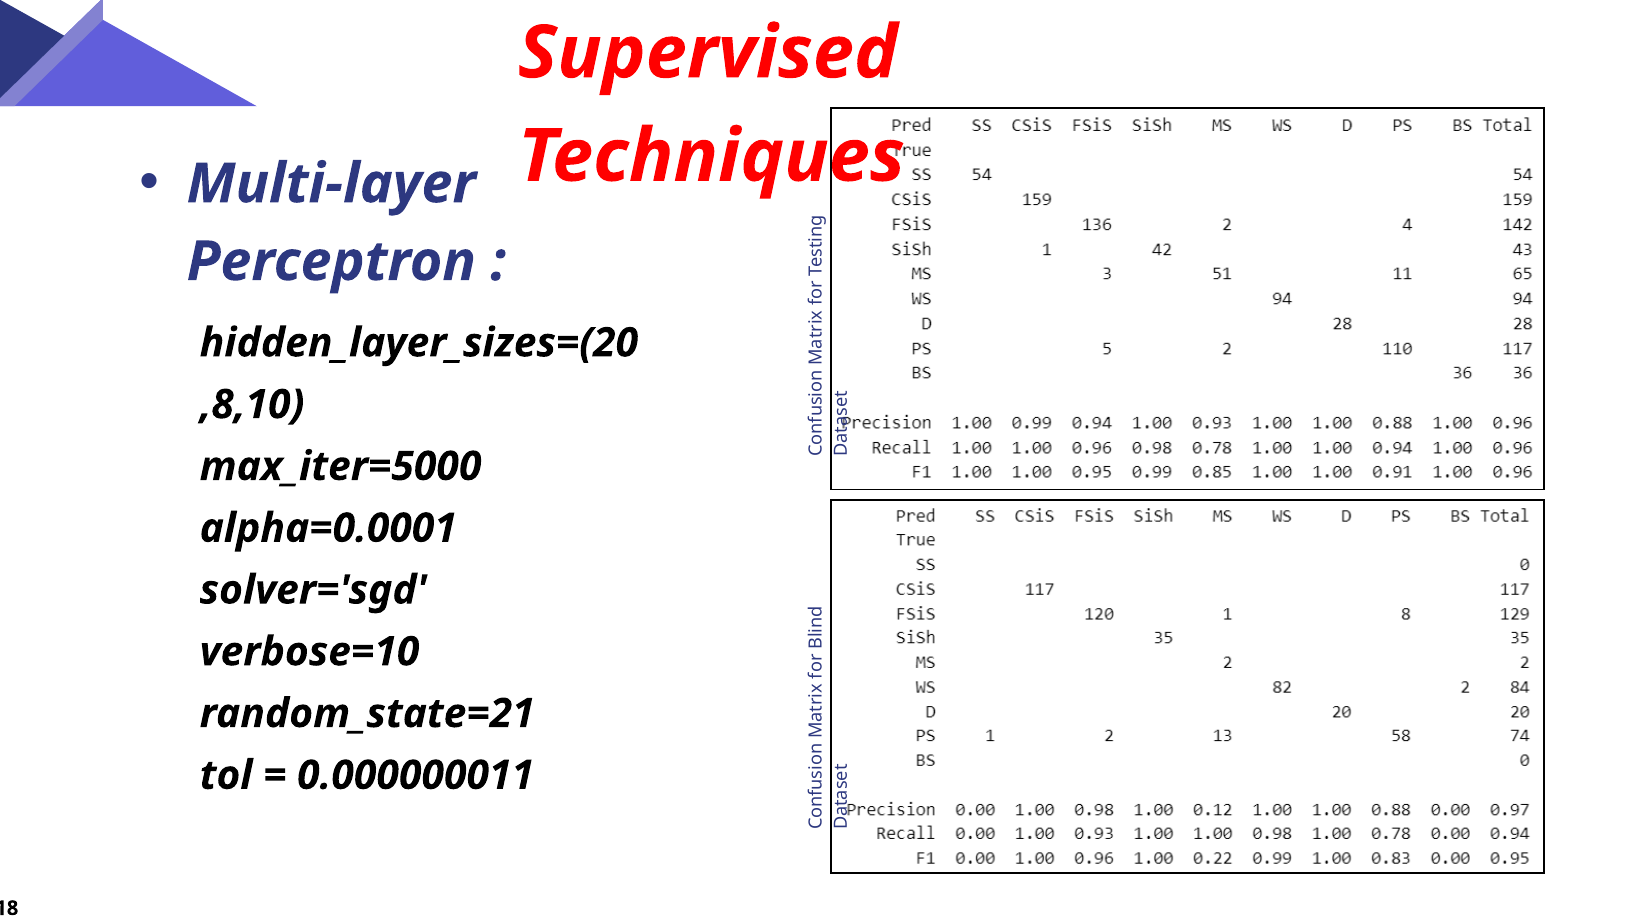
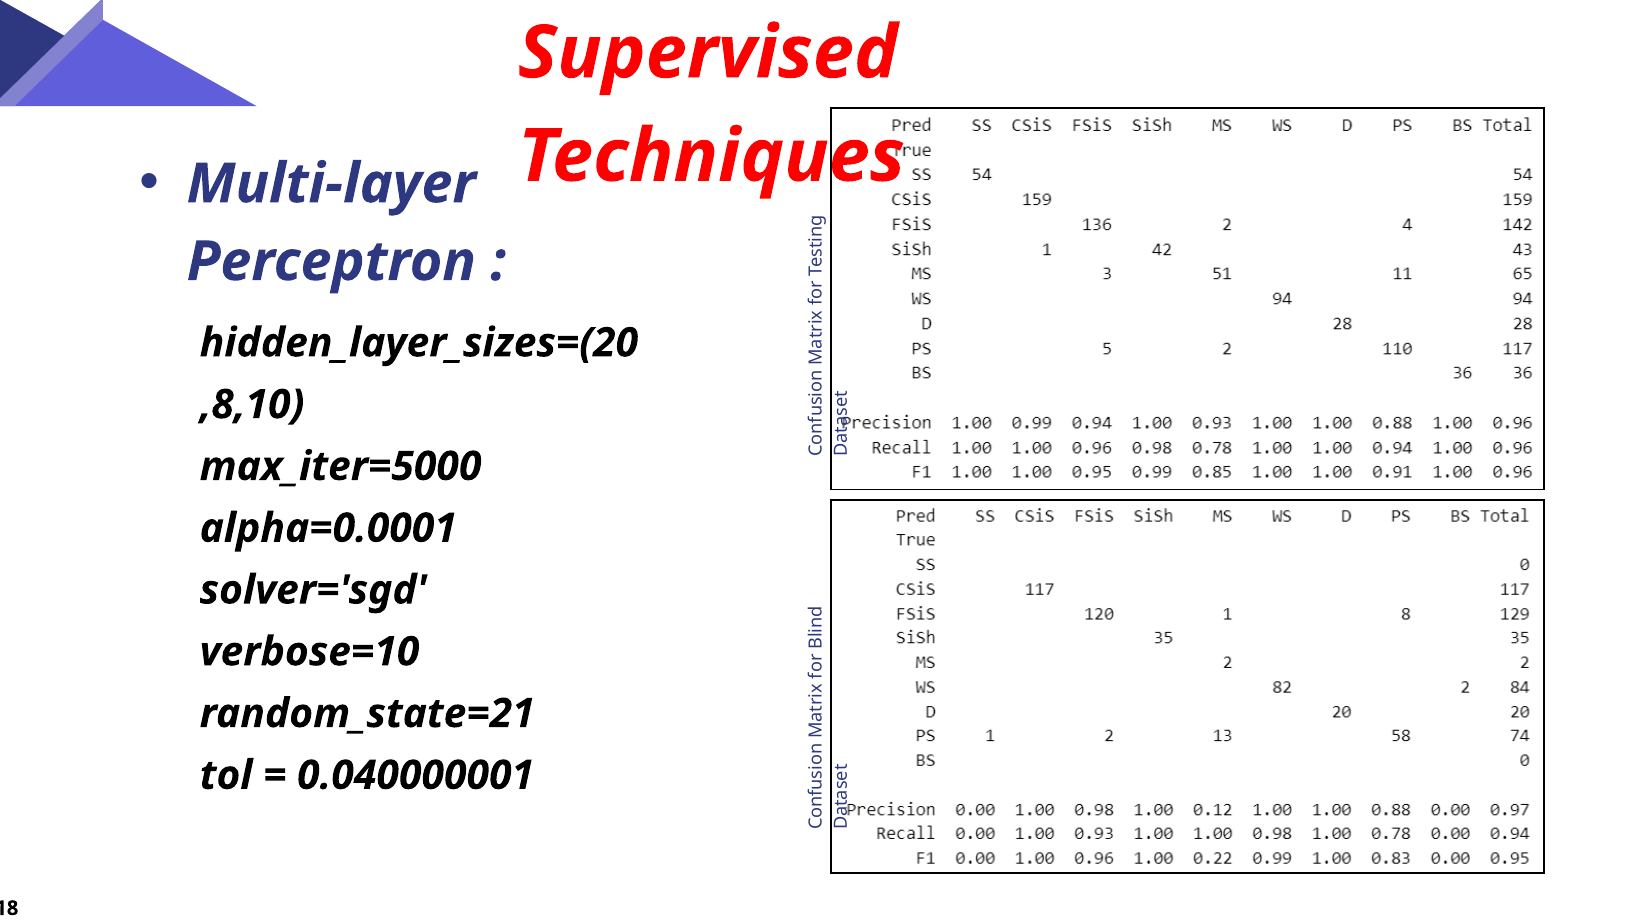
0.000000011: 0.000000011 -> 0.040000001 (416, 776)
